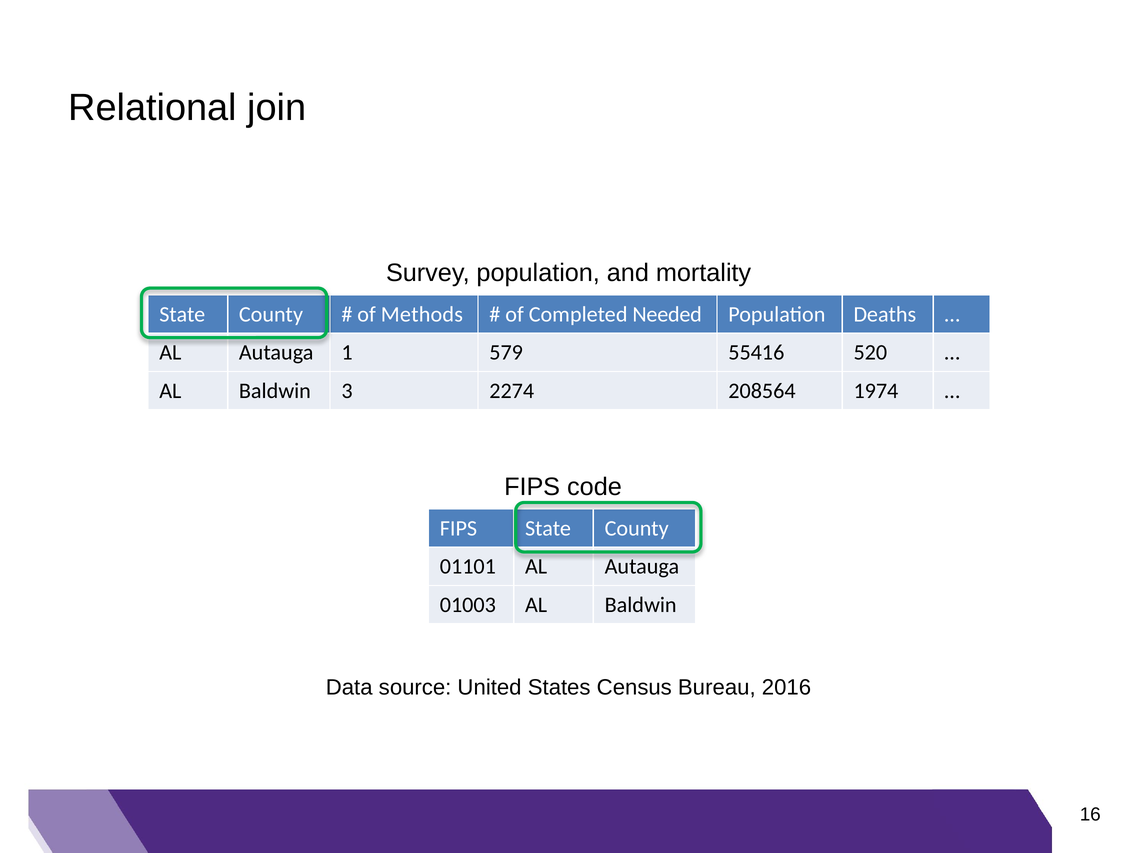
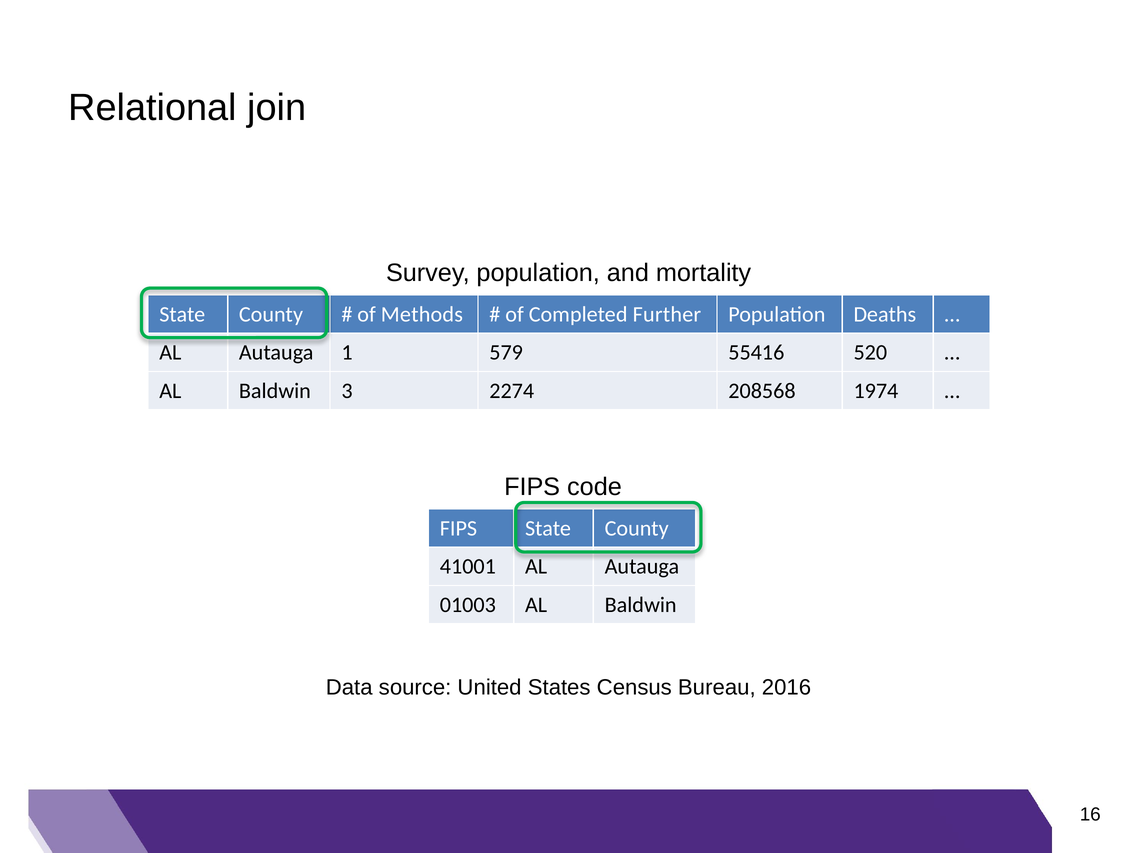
Needed: Needed -> Further (667, 314)
208564: 208564 -> 208568 (762, 391)
01101: 01101 -> 41001 (468, 567)
